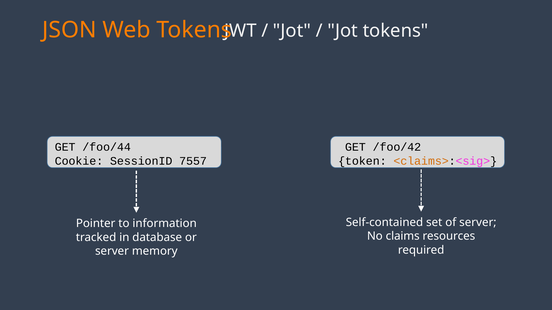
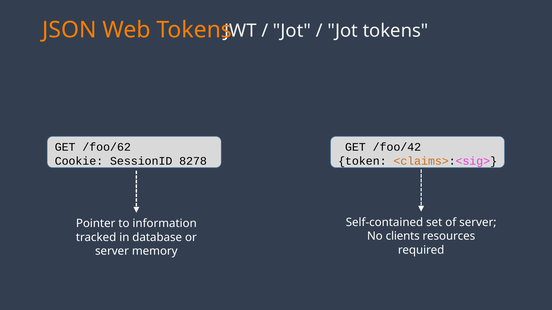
/foo/44: /foo/44 -> /foo/62 (107, 147)
7557: 7557 -> 8278 (193, 161)
claims: claims -> clients (403, 237)
